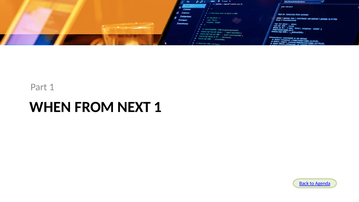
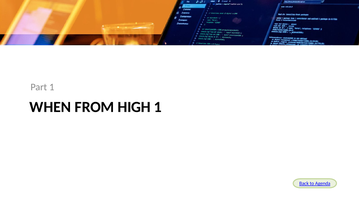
NEXT: NEXT -> HIGH (134, 107)
